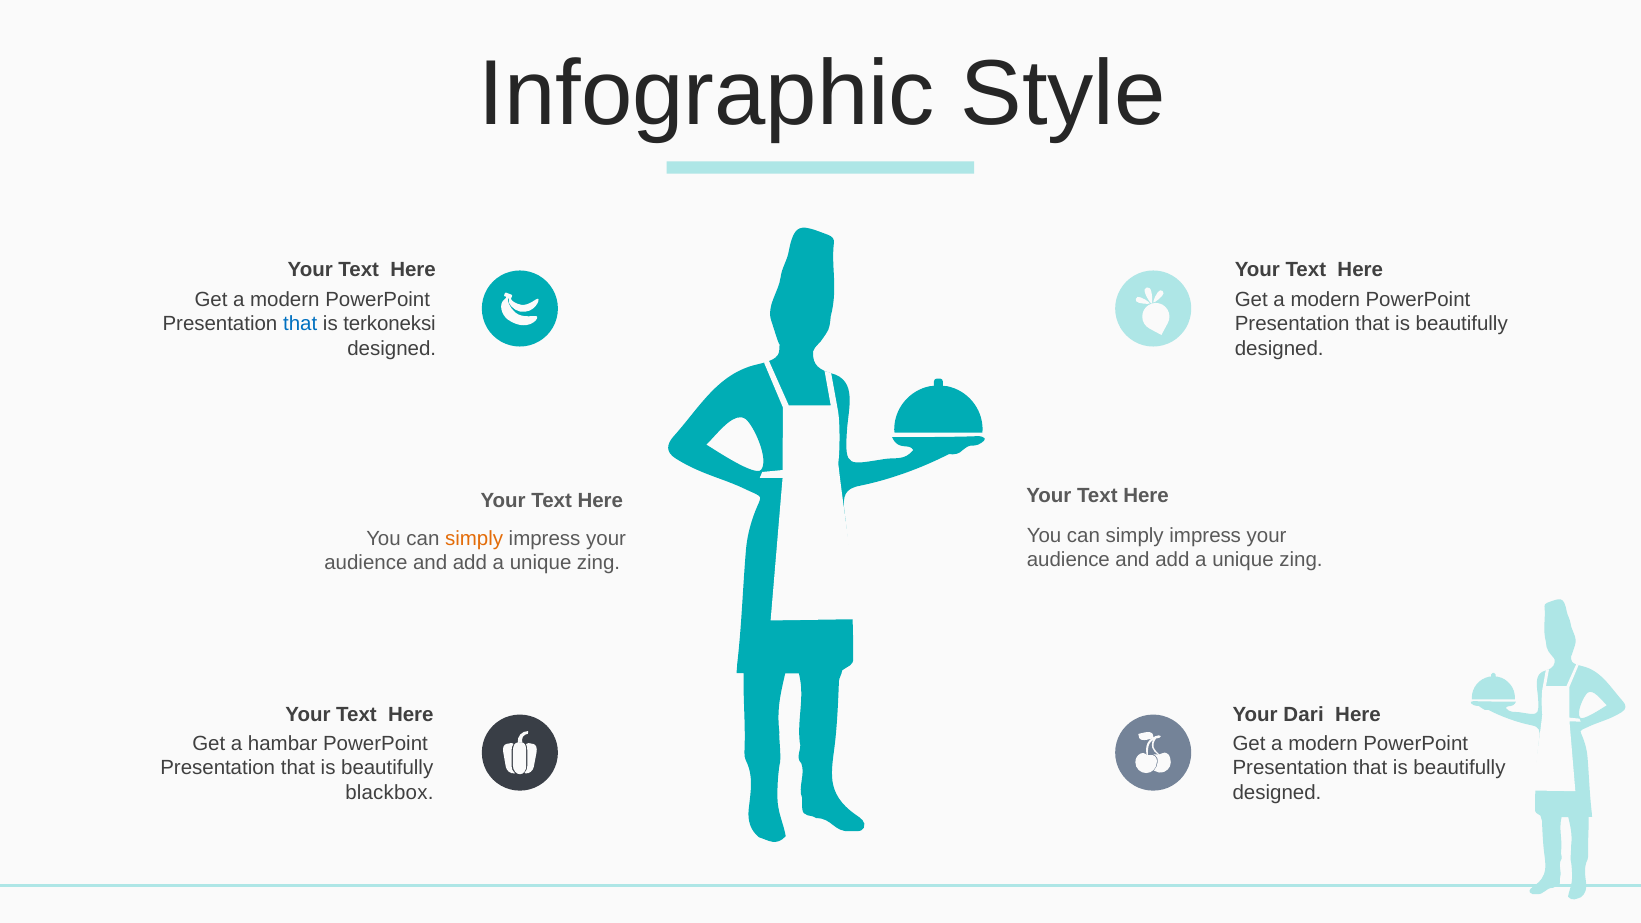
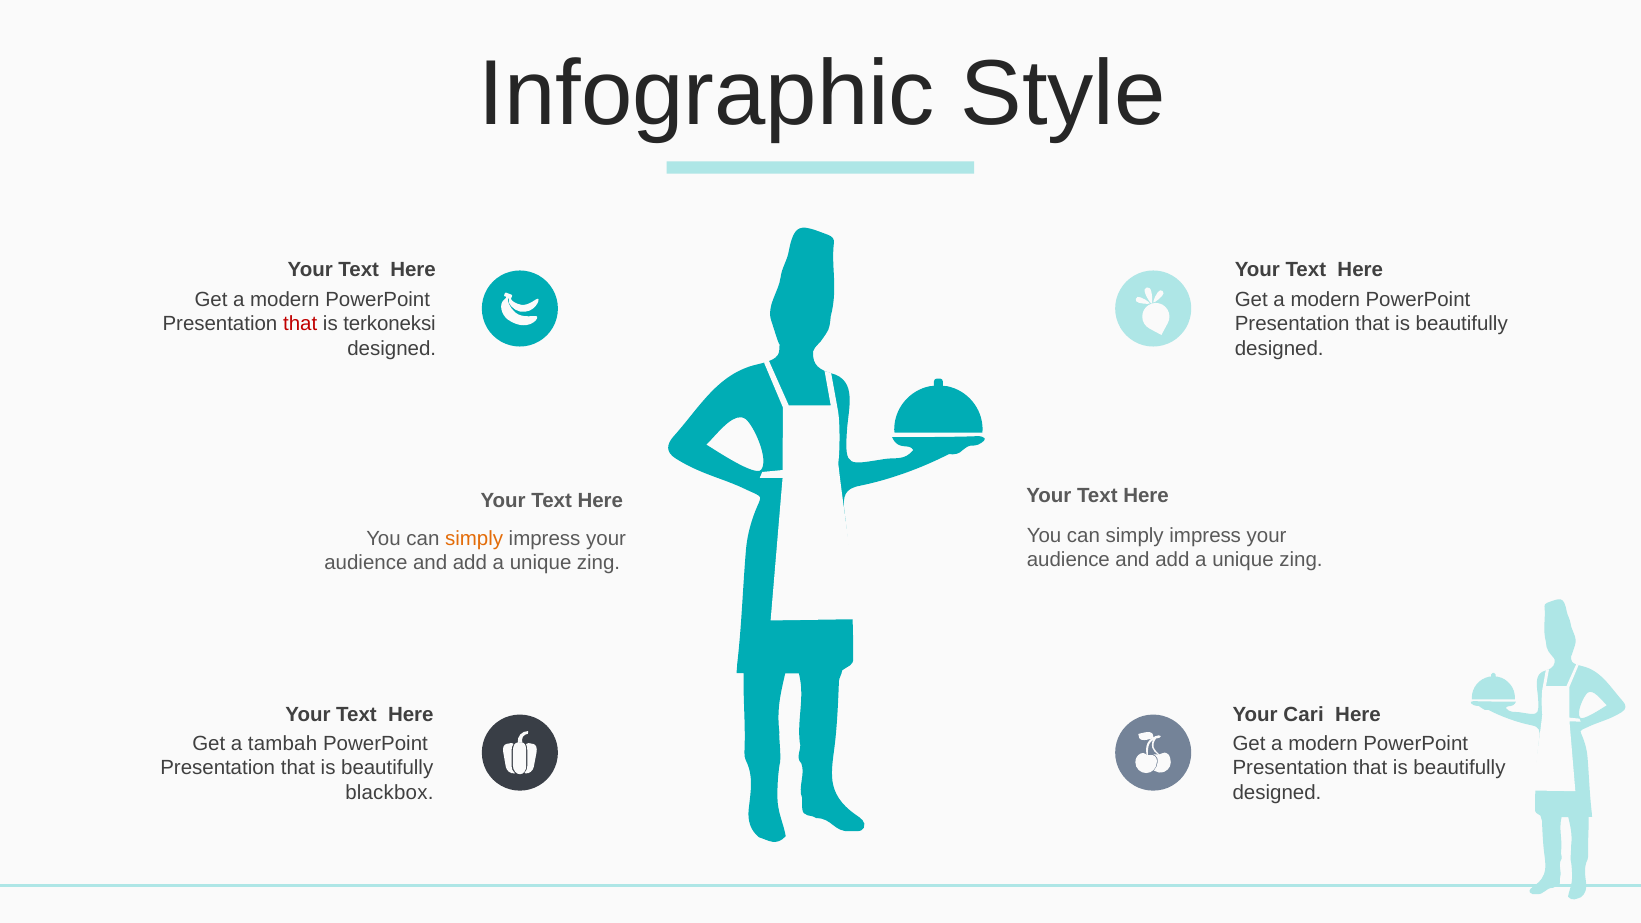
that colour: blue -> red (300, 324)
Dari: Dari -> Cari (1304, 714)
hambar: hambar -> tambah (283, 744)
